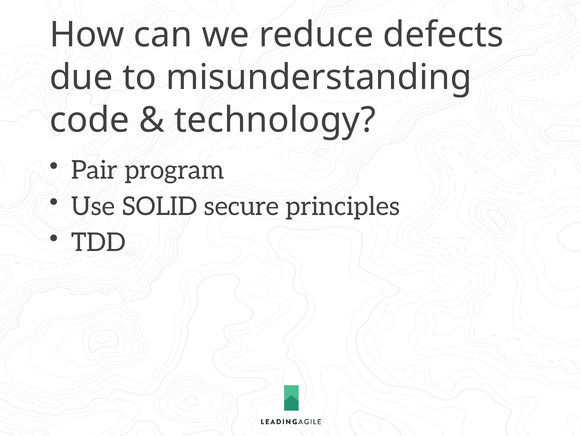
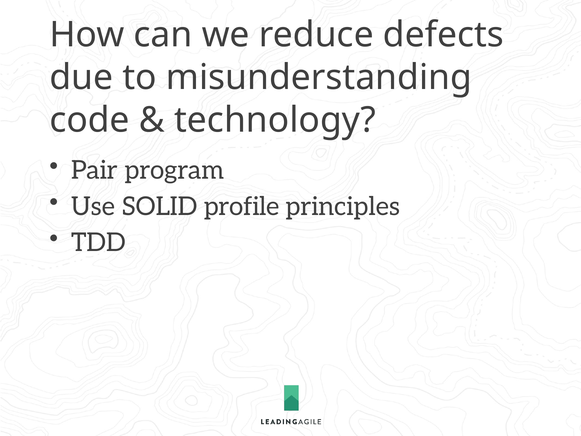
secure: secure -> profile (242, 206)
